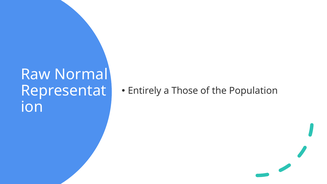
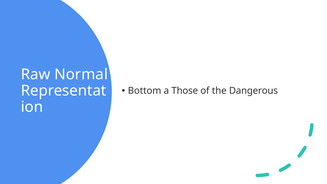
Entirely: Entirely -> Bottom (145, 91)
Population: Population -> Dangerous (253, 91)
